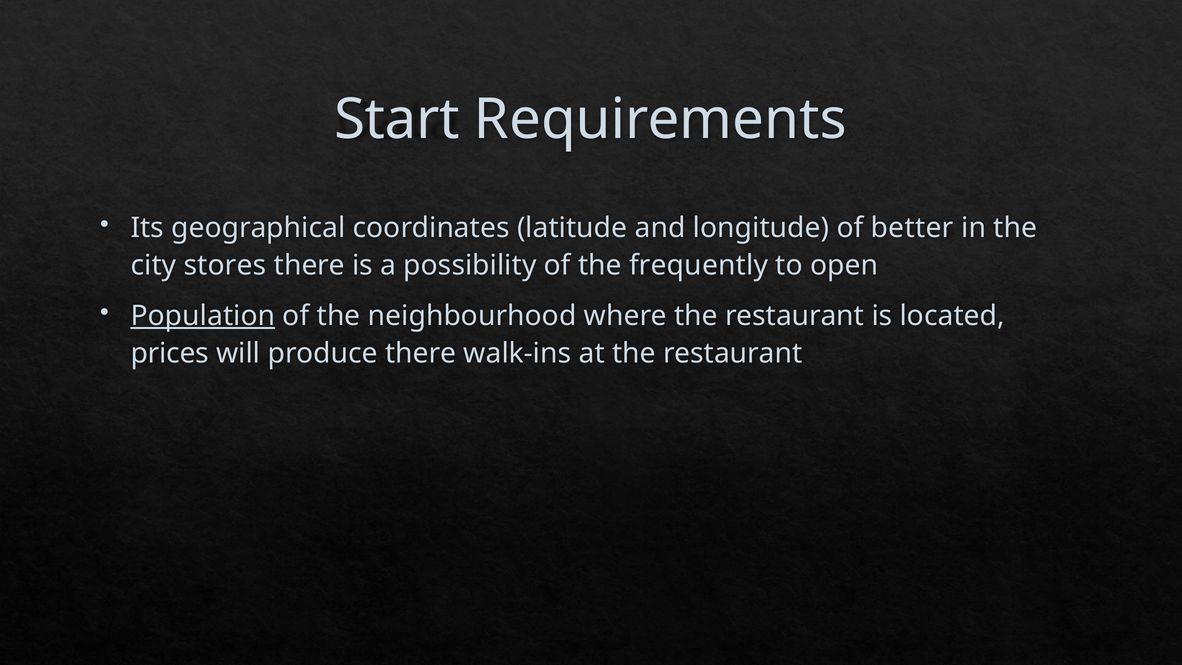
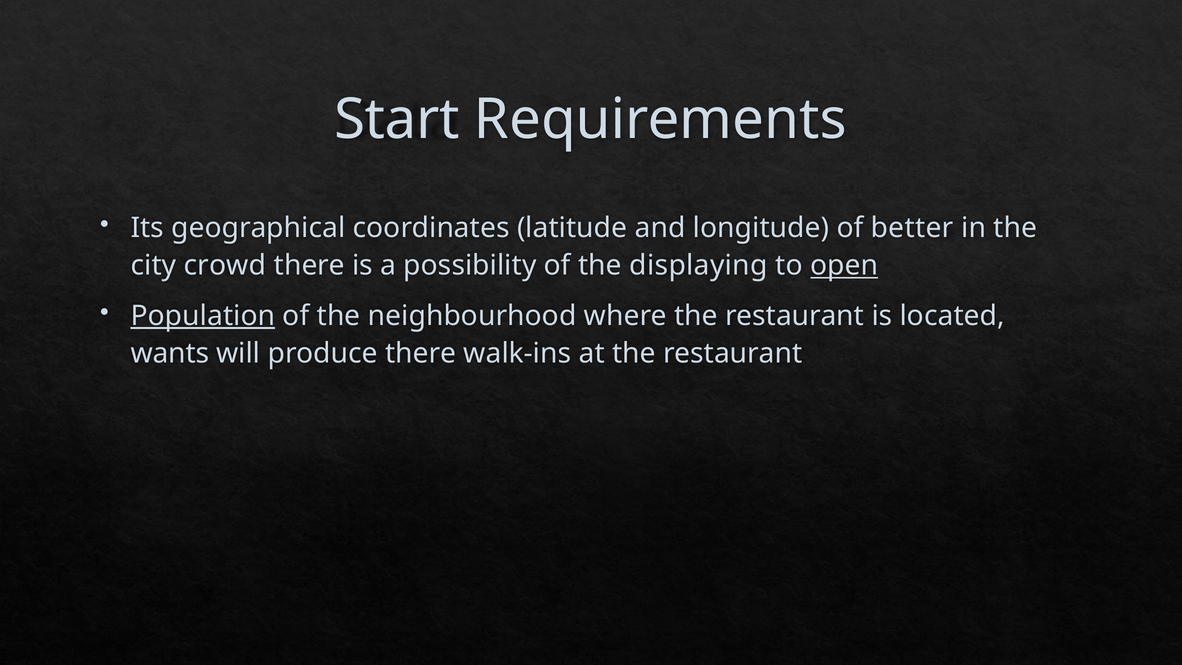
stores: stores -> crowd (225, 265)
frequently: frequently -> displaying (699, 265)
open underline: none -> present (844, 265)
prices: prices -> wants (170, 353)
